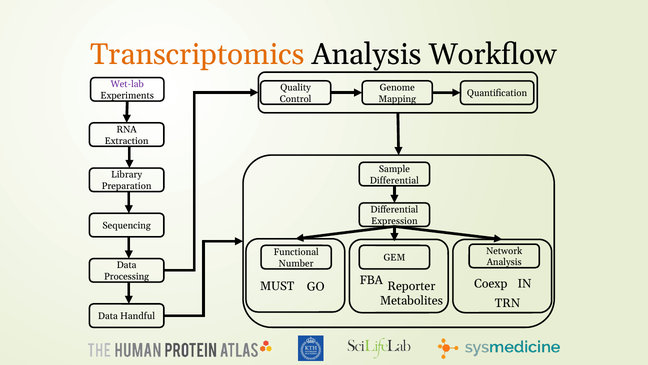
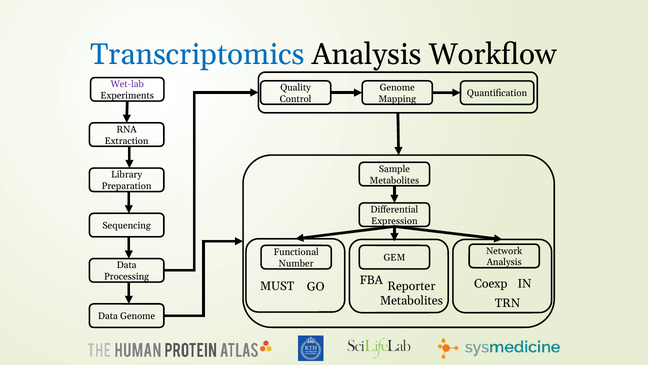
Transcriptomics colour: orange -> blue (197, 54)
Differential: Differential -> Metabolites (394, 180)
Data Handful: Handful -> Genome (138, 316)
